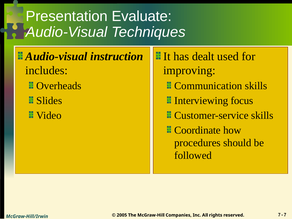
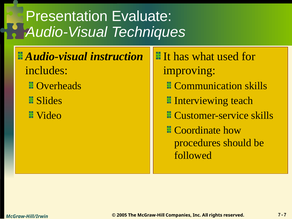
dealt: dealt -> what (203, 56)
focus: focus -> teach (242, 101)
